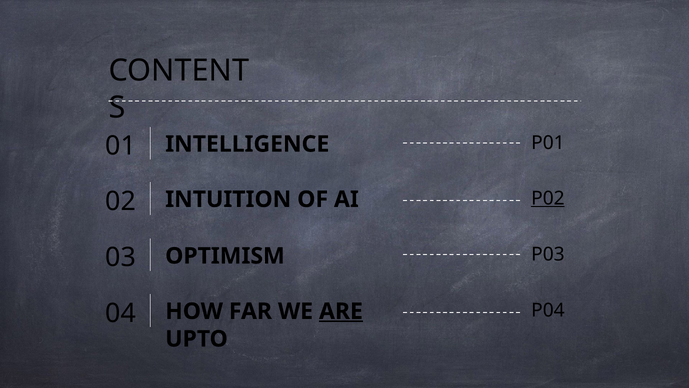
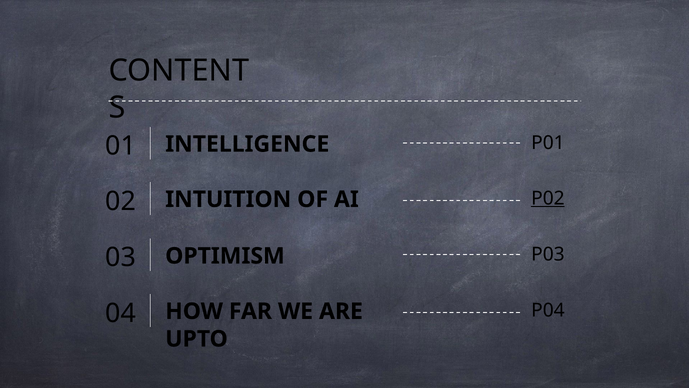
ARE underline: present -> none (341, 311)
